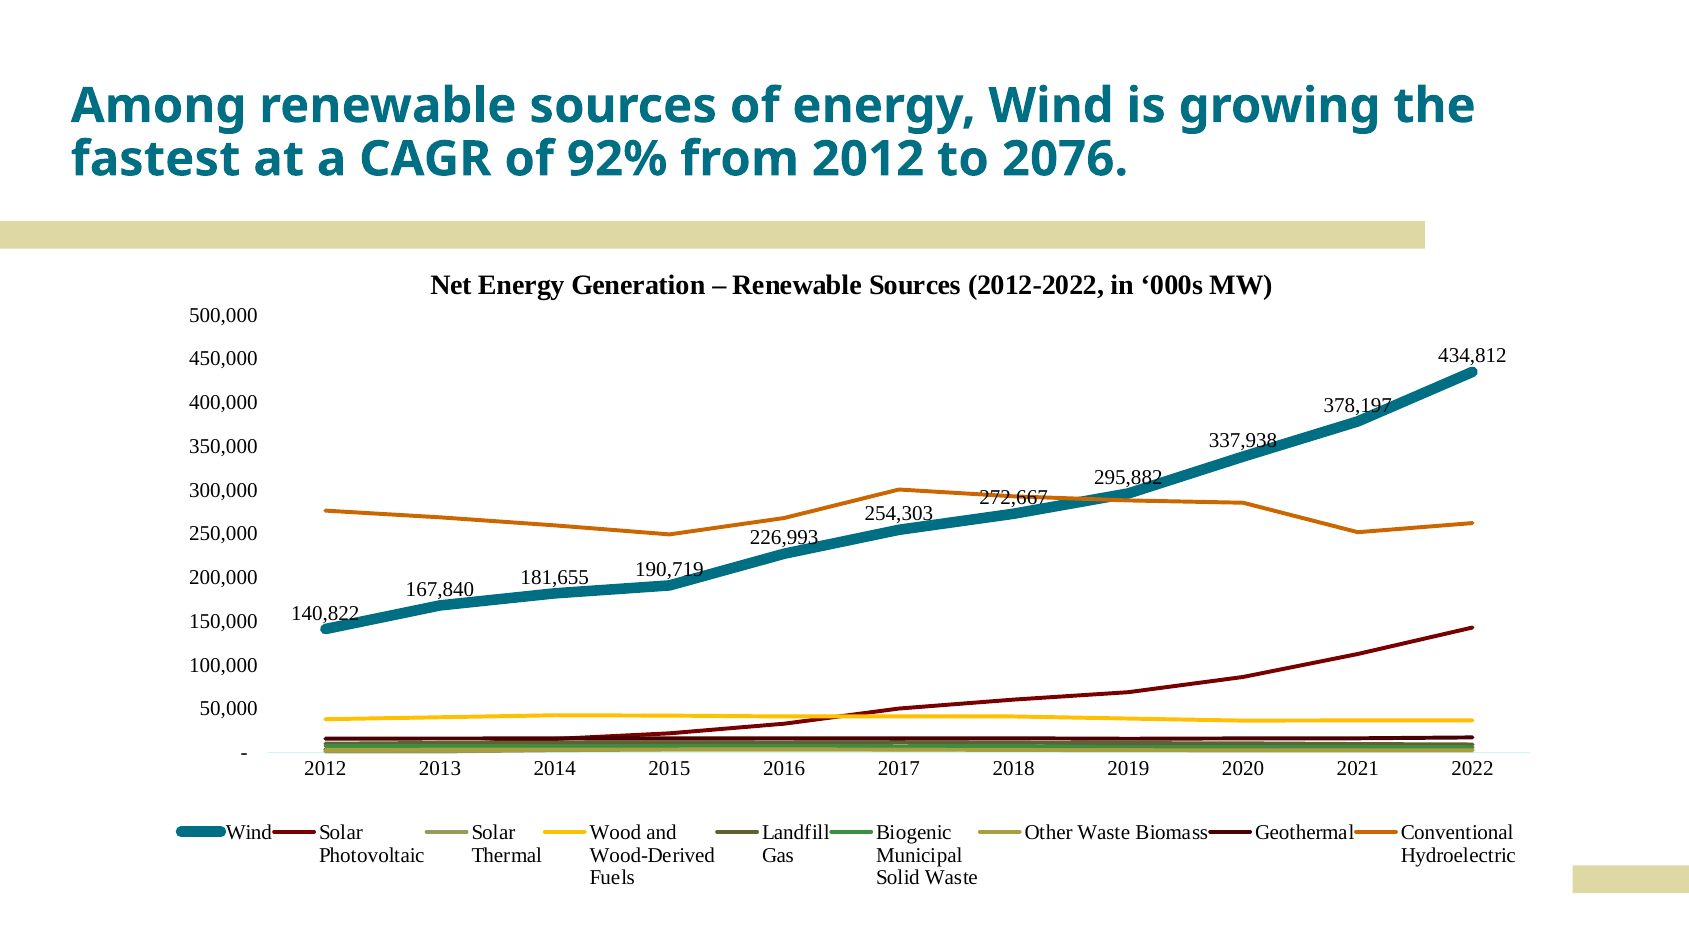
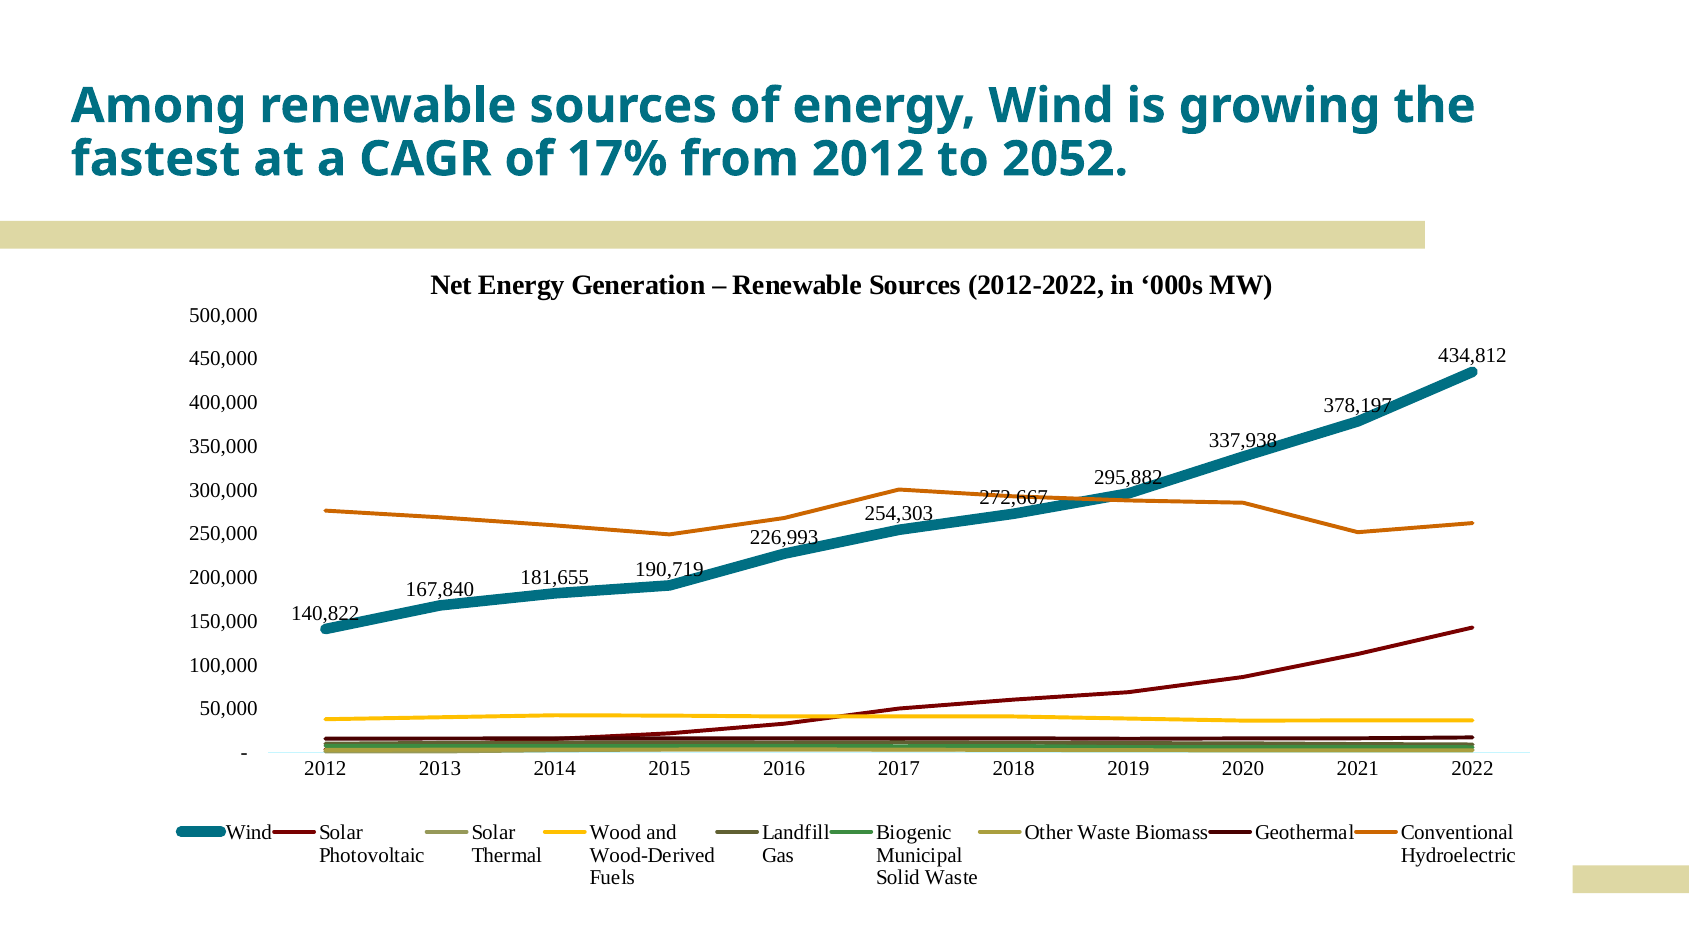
92%: 92% -> 17% (617, 159)
2076: 2076 -> 2052 (1065, 159)
